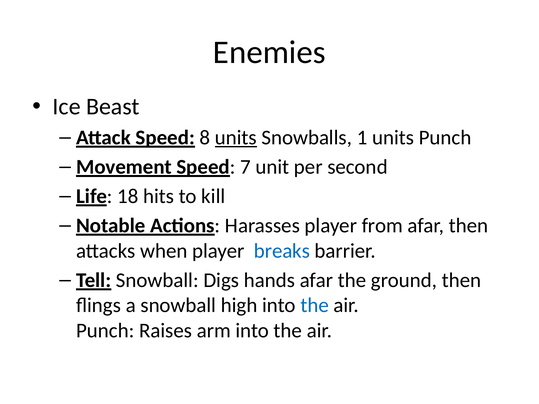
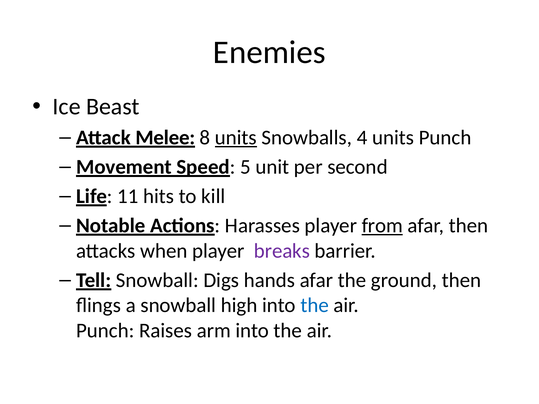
Attack Speed: Speed -> Melee (165, 138)
1: 1 -> 4 (362, 138)
7: 7 -> 5 (245, 167)
18: 18 -> 11 (128, 197)
from underline: none -> present (382, 226)
breaks colour: blue -> purple (282, 251)
